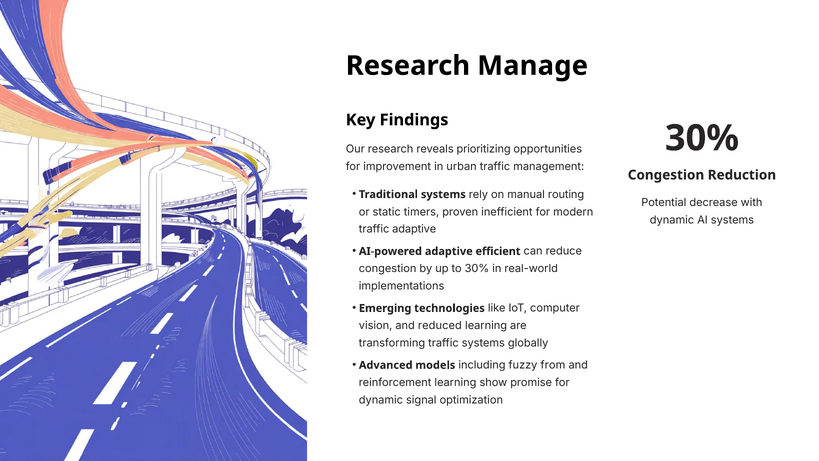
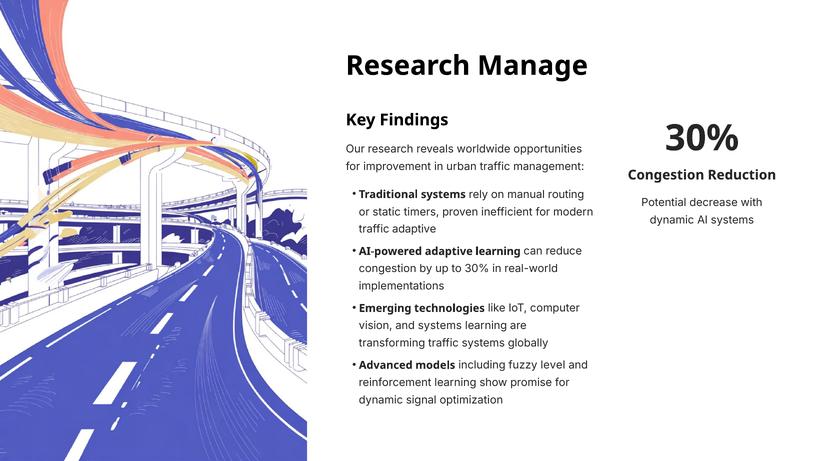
prioritizing: prioritizing -> worldwide (484, 149)
adaptive efficient: efficient -> learning (498, 251)
and reduced: reduced -> systems (440, 325)
from: from -> level (553, 365)
